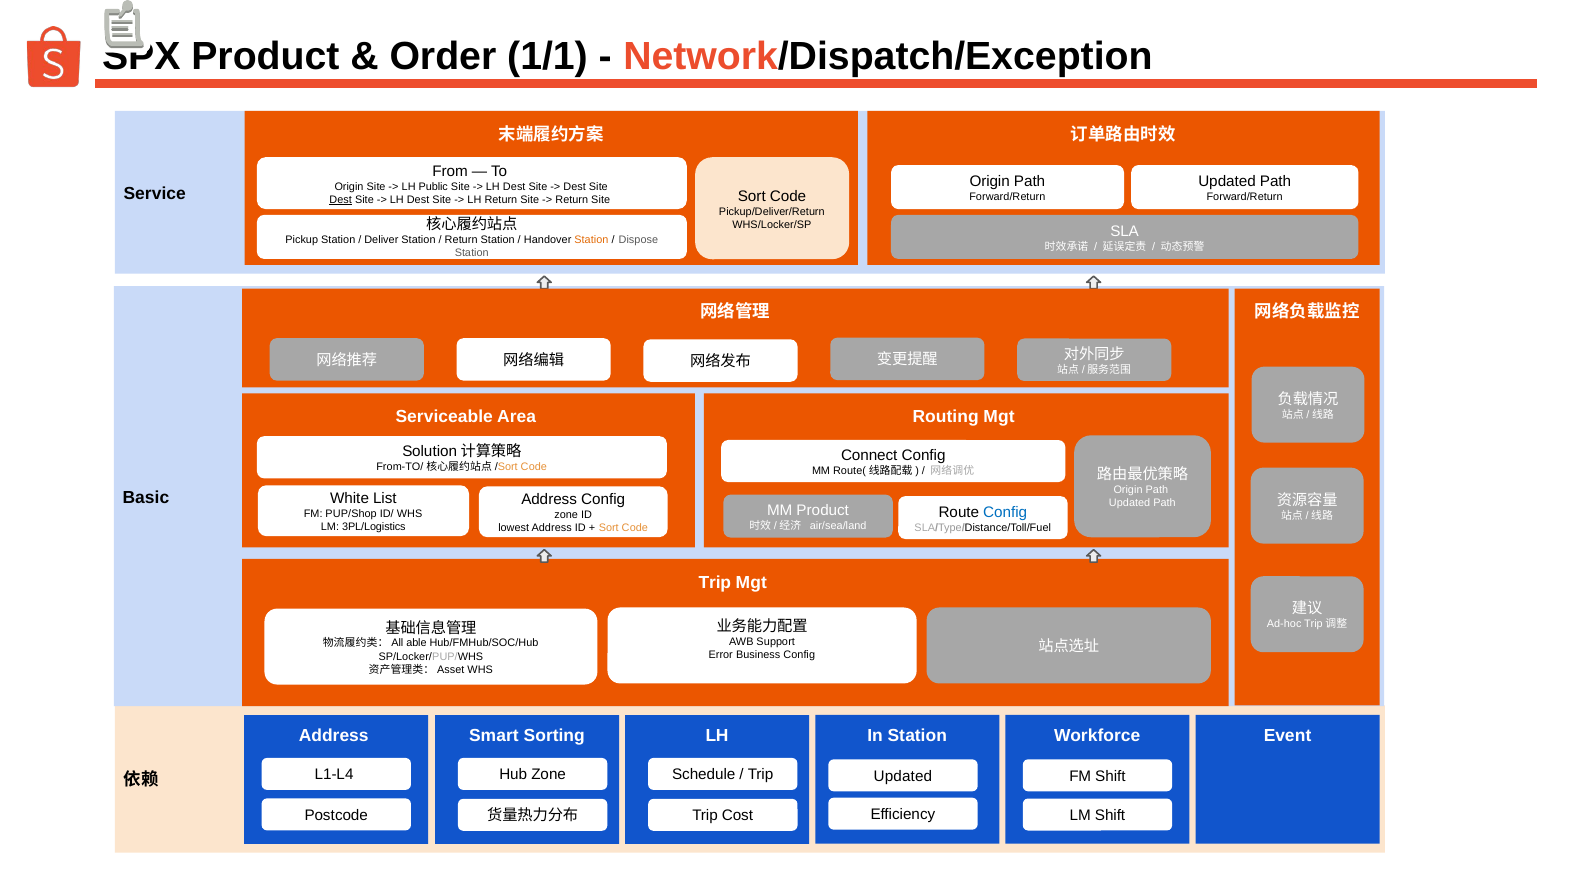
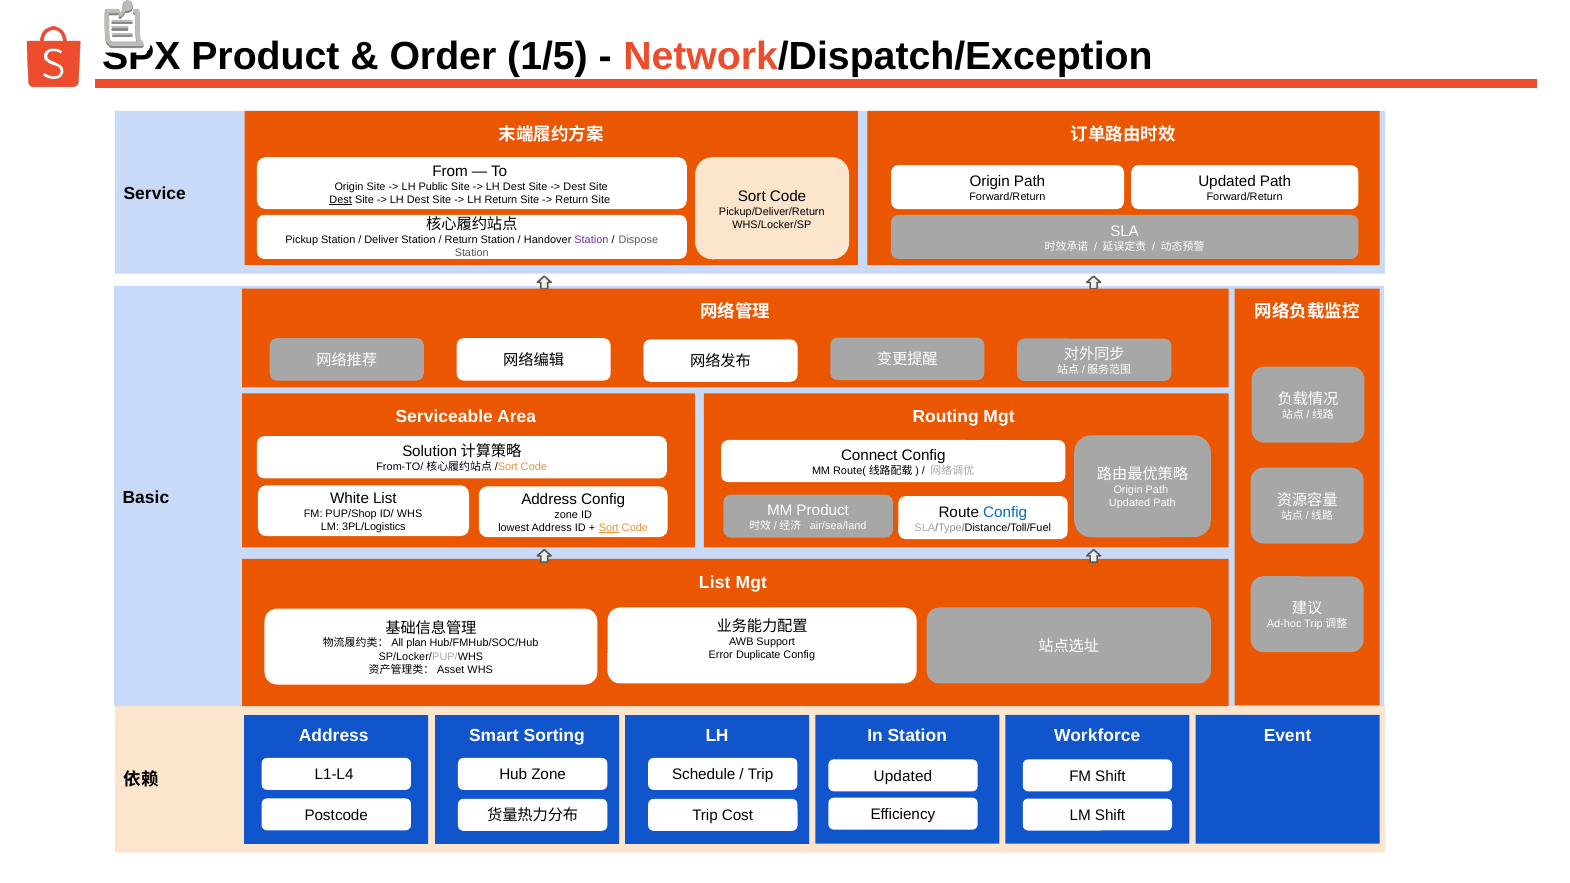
1/1: 1/1 -> 1/5 (547, 56)
Station colour: orange -> purple (591, 240)
Sort underline: none -> present (609, 528)
Trip: Trip -> List (715, 583)
able: able -> plan (416, 644)
Business: Business -> Duplicate (758, 655)
